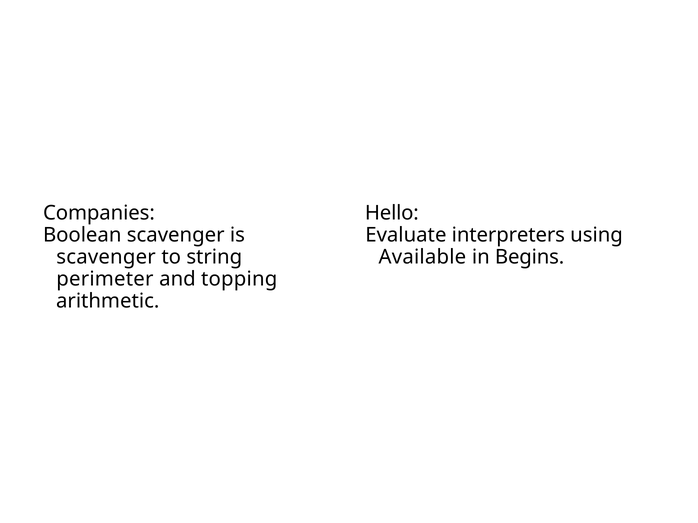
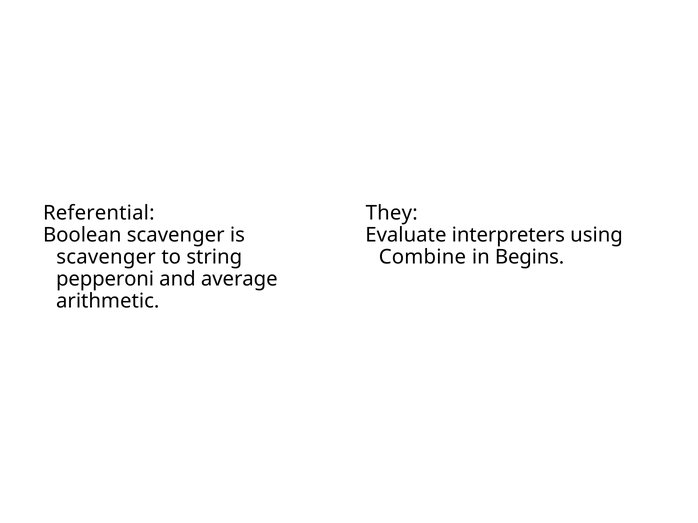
Companies: Companies -> Referential (99, 213)
Hello: Hello -> They (392, 213)
Available: Available -> Combine (422, 257)
perimeter: perimeter -> pepperoni (105, 279)
topping: topping -> average (239, 279)
